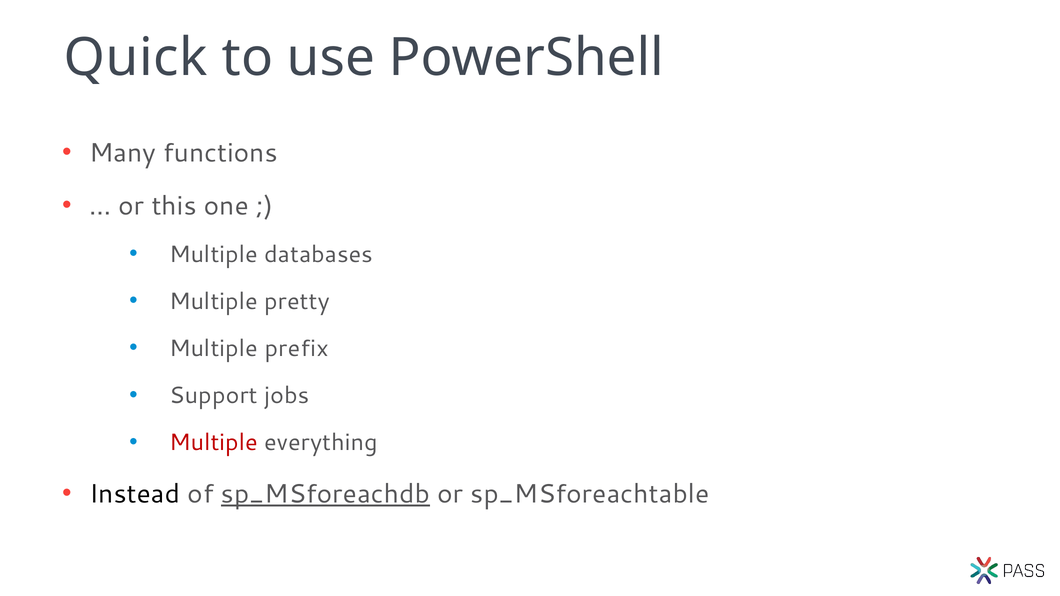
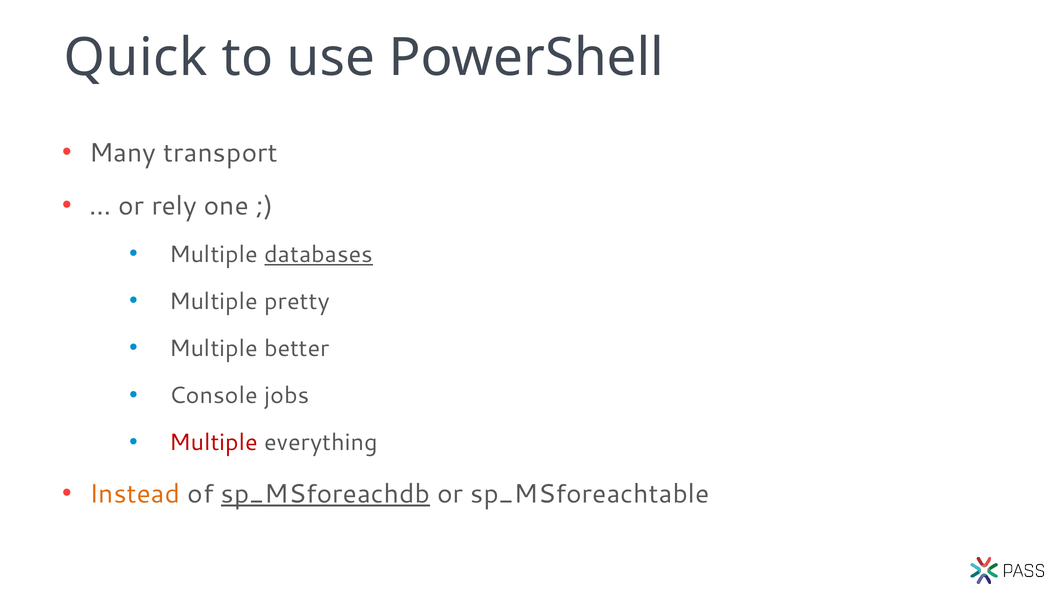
functions: functions -> transport (220, 153)
this: this -> rely (174, 206)
databases underline: none -> present (319, 255)
prefix: prefix -> better (297, 349)
Support: Support -> Console (213, 396)
Instead colour: black -> orange (135, 494)
